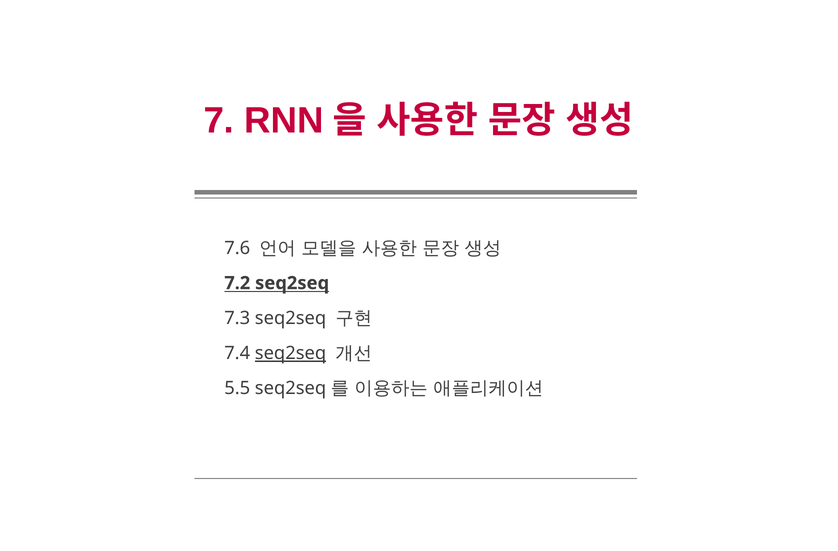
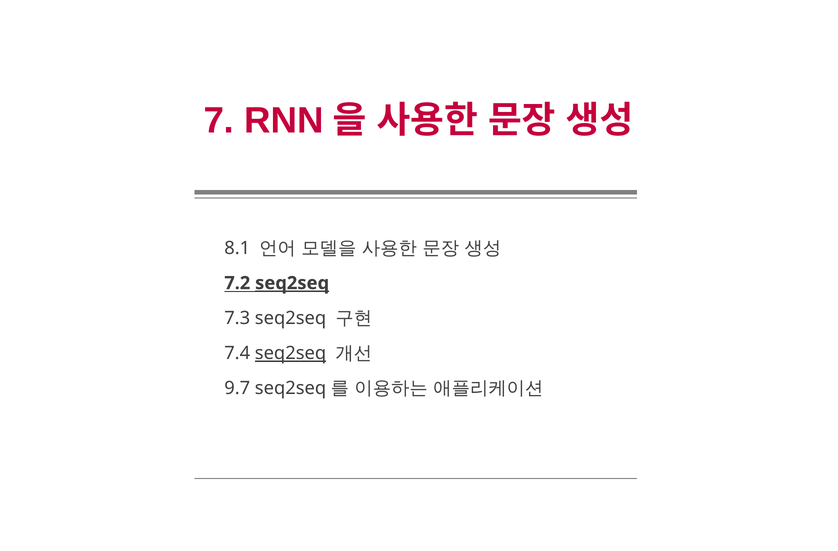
7.6: 7.6 -> 8.1 (237, 248)
seq2seq underline: none -> present (292, 283)
5.5: 5.5 -> 9.7 (237, 388)
